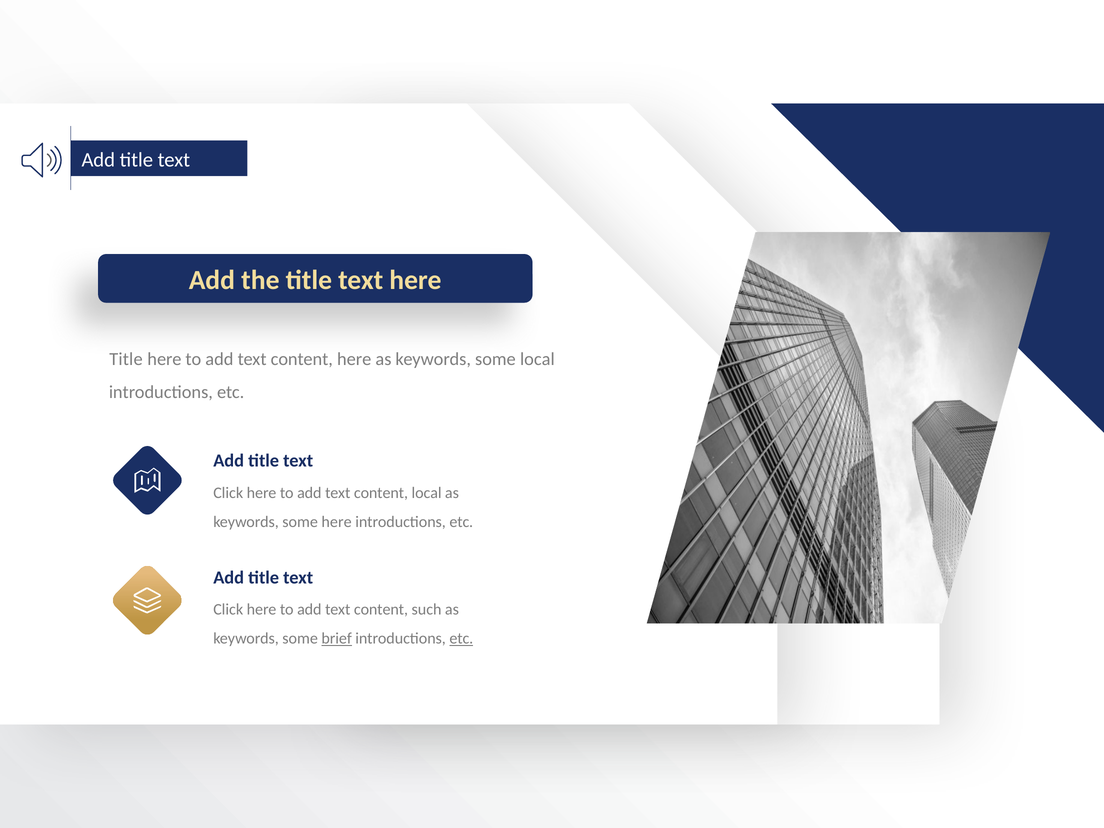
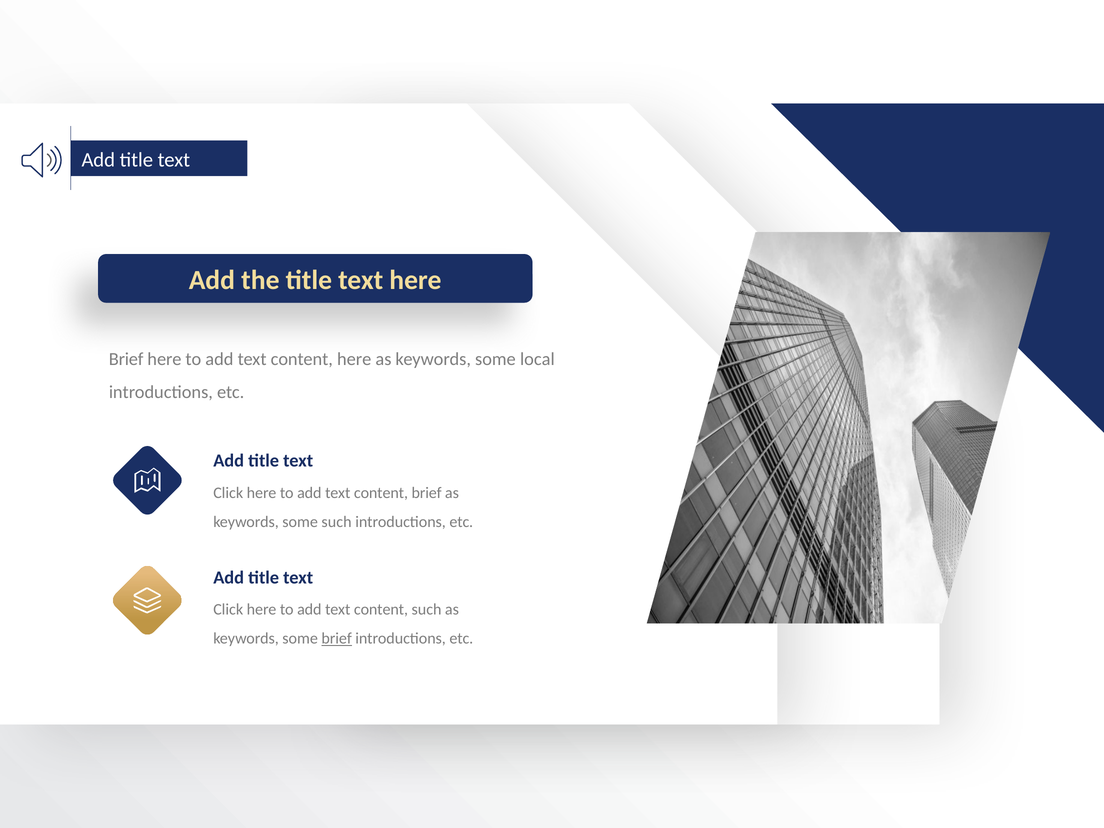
Title: Title -> Brief (126, 359)
content local: local -> brief (427, 493)
some here: here -> such (337, 522)
etc underline: present -> none (461, 639)
